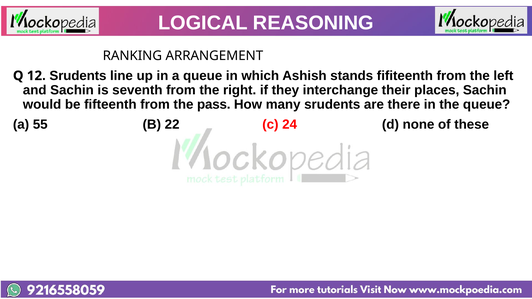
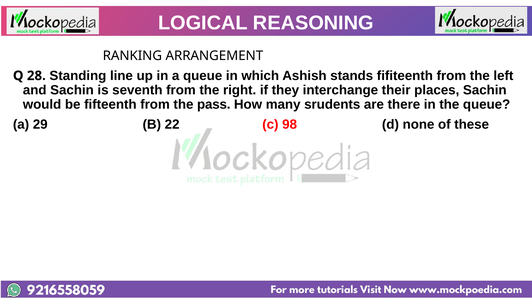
12: 12 -> 28 (35, 76)
Srudents: Srudents -> Standing (78, 76)
55: 55 -> 29 (40, 124)
24: 24 -> 98 (290, 124)
